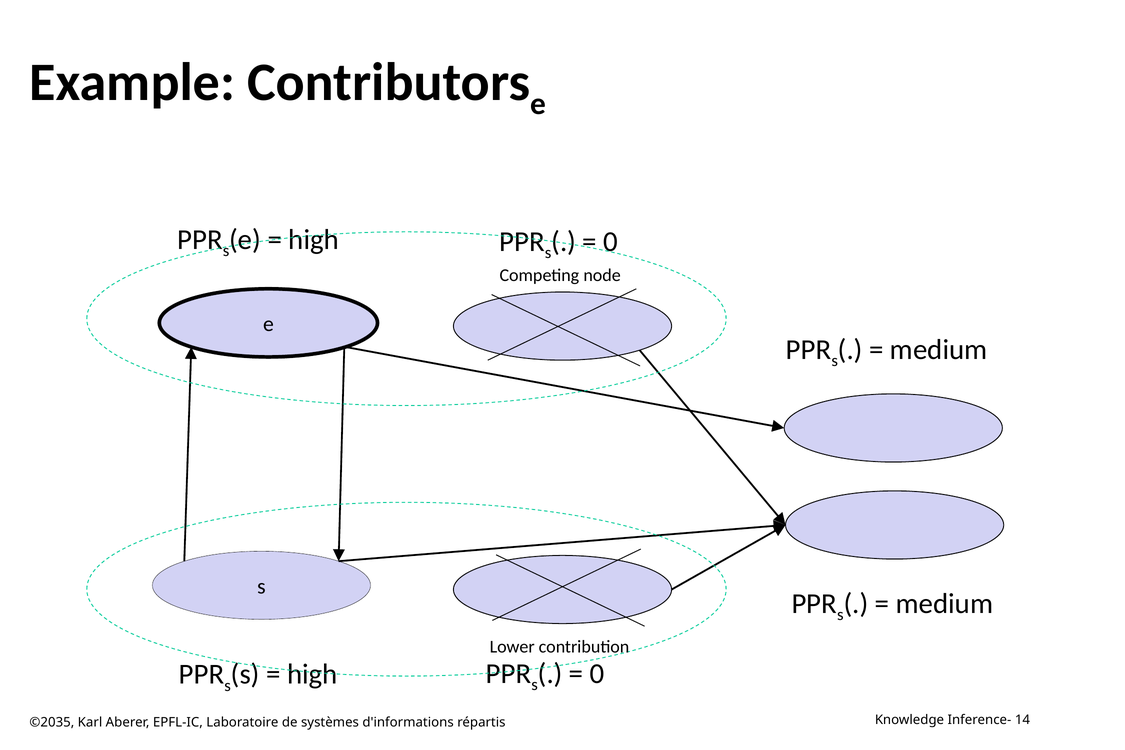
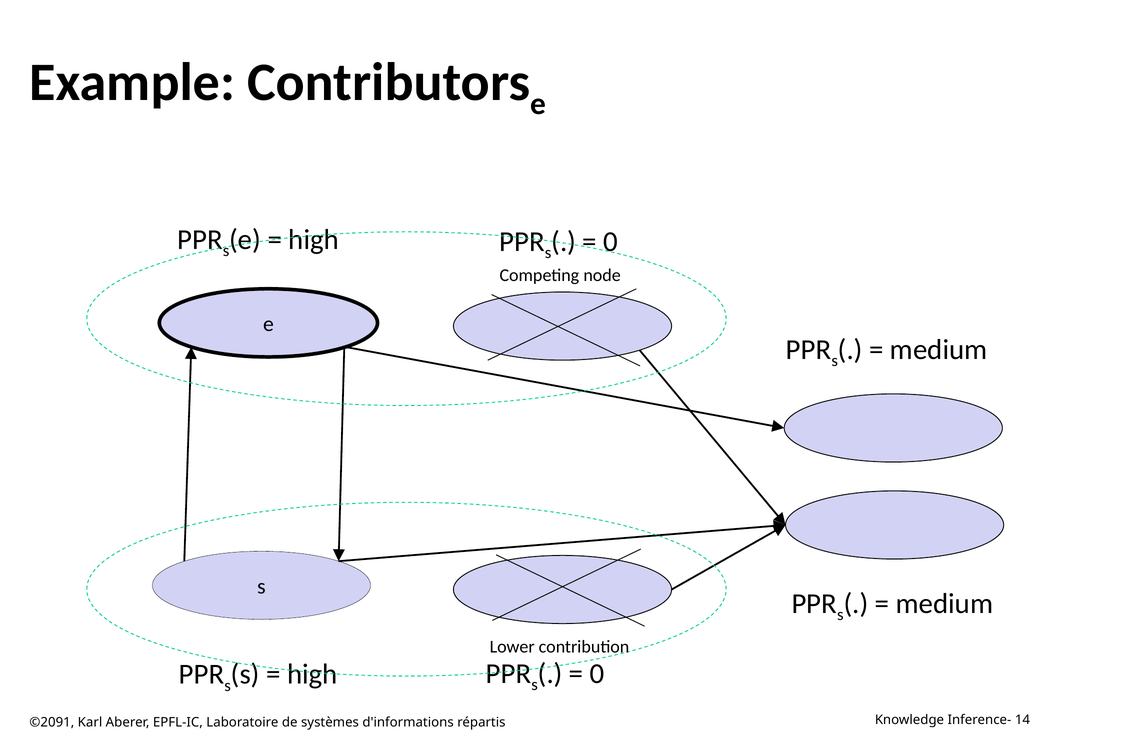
©2035: ©2035 -> ©2091 (52, 723)
